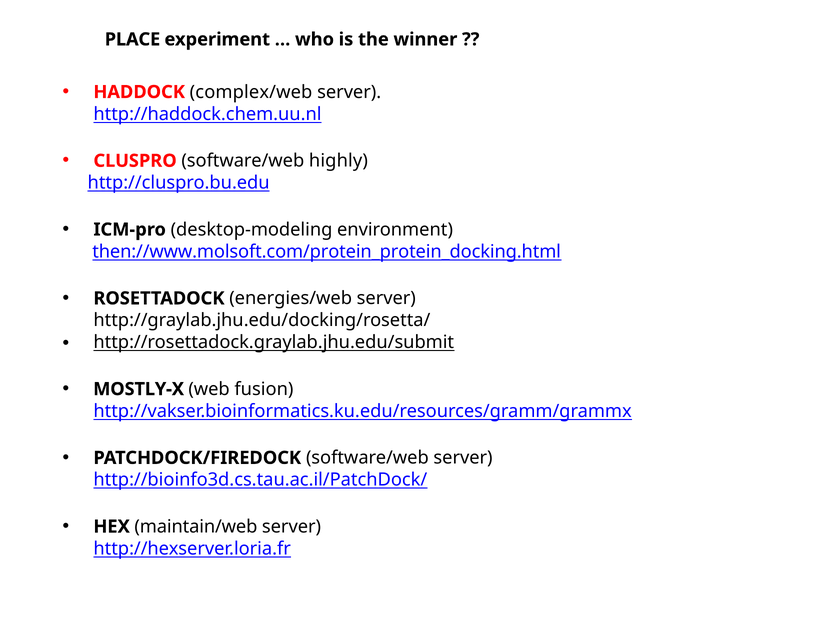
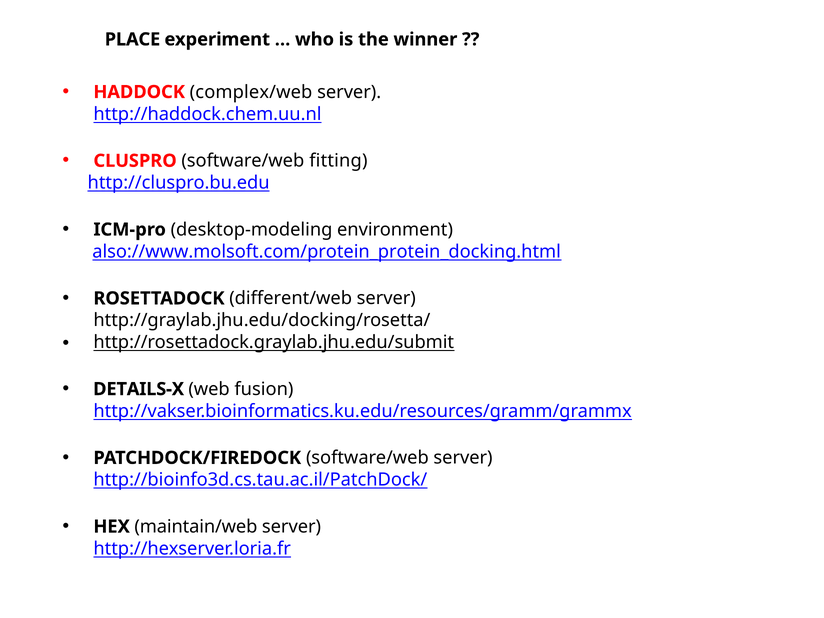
highly: highly -> fitting (338, 161)
then://www.molsoft.com/protein_protein_docking.html: then://www.molsoft.com/protein_protein_docking.html -> also://www.molsoft.com/protein_protein_docking.html (327, 252)
energies/web: energies/web -> different/web (291, 298)
MOSTLY-X: MOSTLY-X -> DETAILS-X (139, 389)
